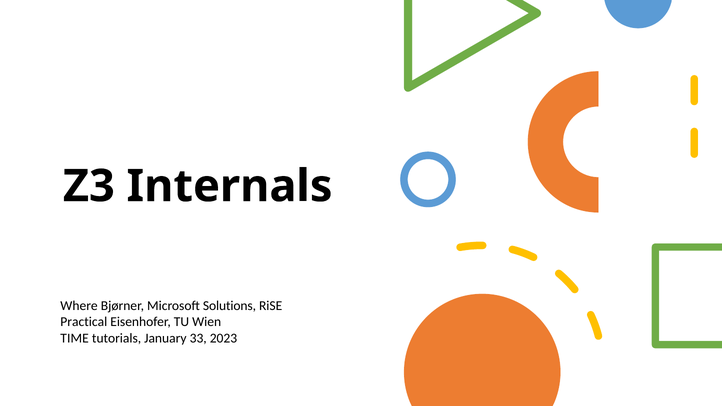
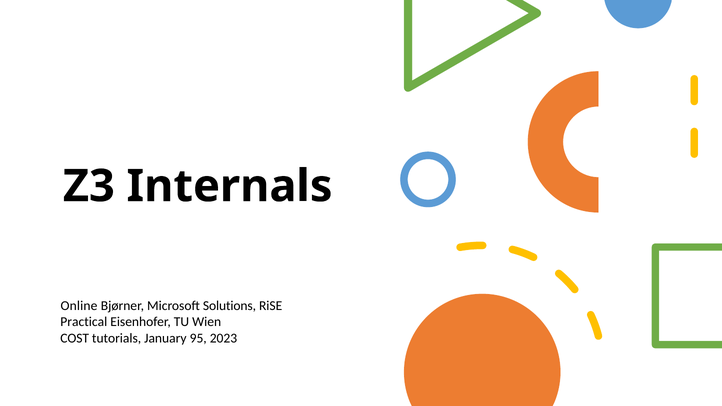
Where: Where -> Online (79, 306)
TIME: TIME -> COST (75, 338)
33: 33 -> 95 (198, 338)
